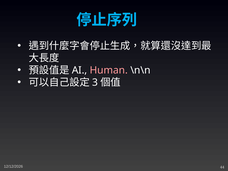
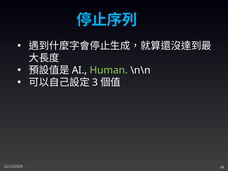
Human colour: pink -> light green (109, 70)
